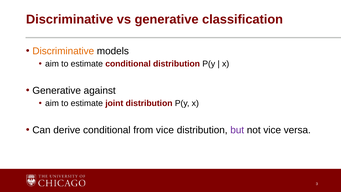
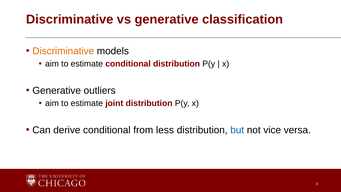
against: against -> outliers (100, 91)
from vice: vice -> less (165, 130)
but colour: purple -> blue (237, 130)
